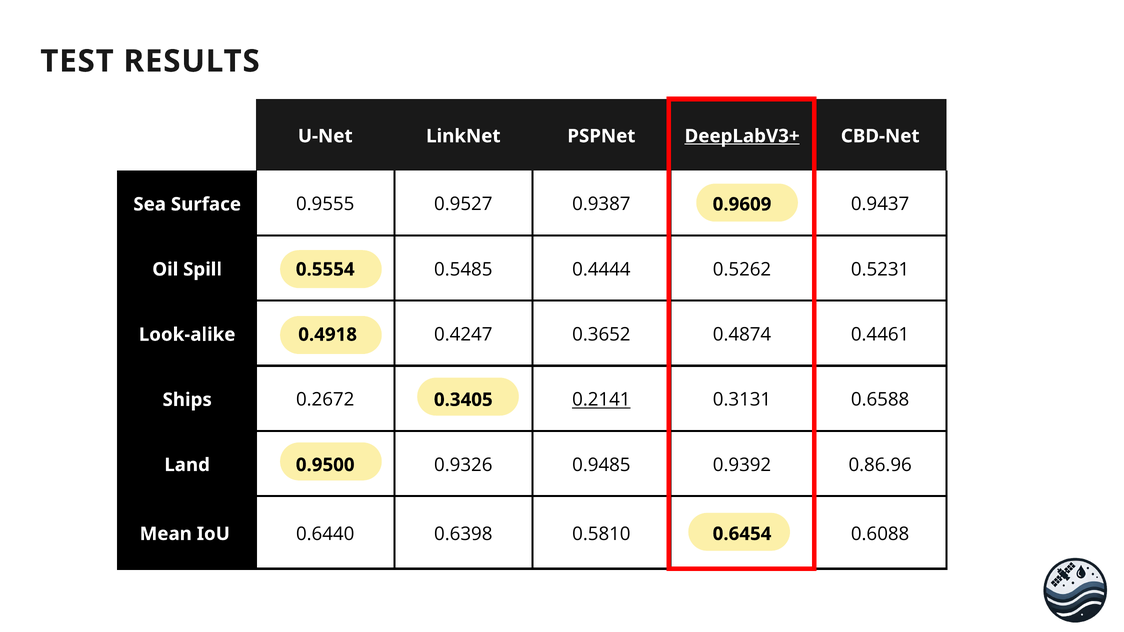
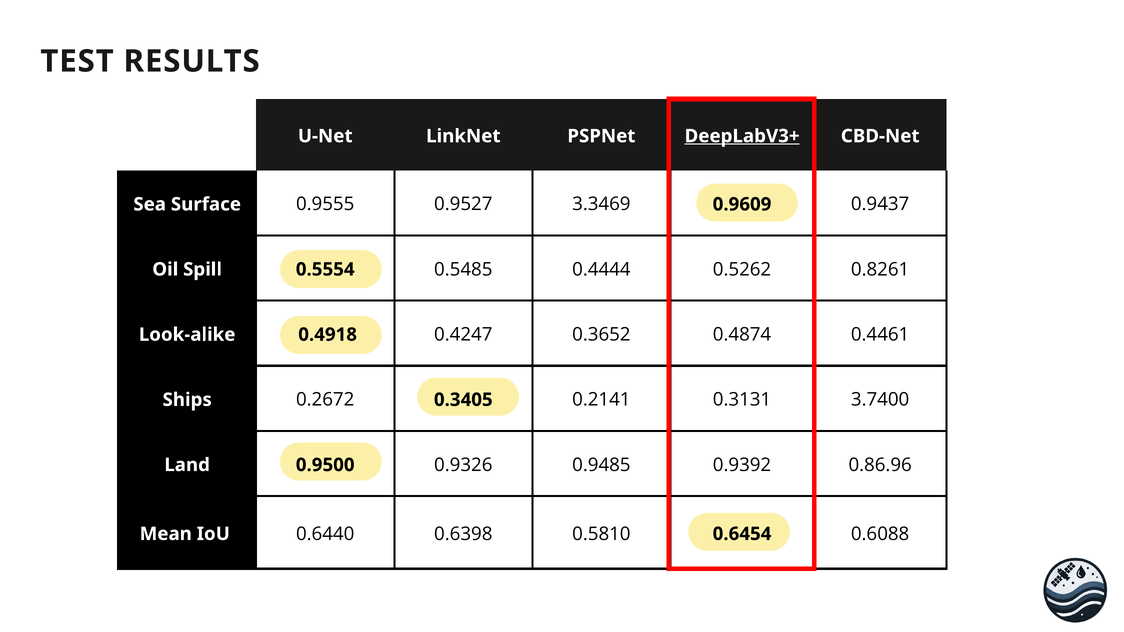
0.9387: 0.9387 -> 3.3469 (601, 204)
0.5231: 0.5231 -> 0.8261 (880, 270)
0.2141 underline: present -> none (601, 400)
0.6588: 0.6588 -> 3.7400 (880, 400)
